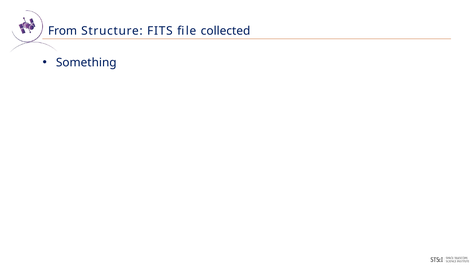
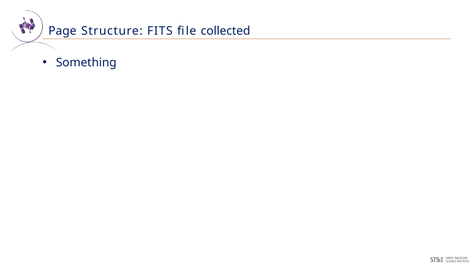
From: From -> Page (62, 31)
